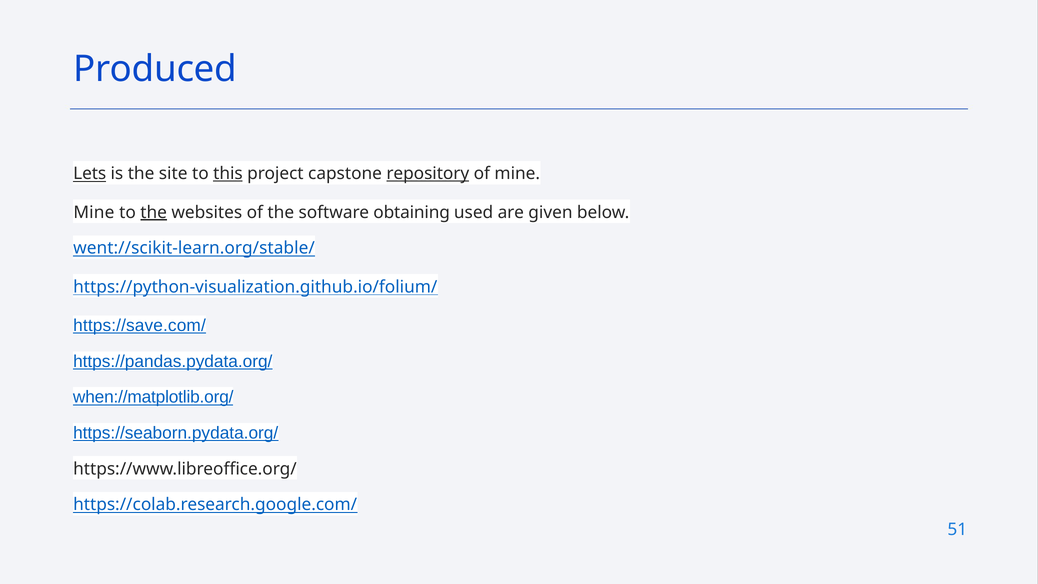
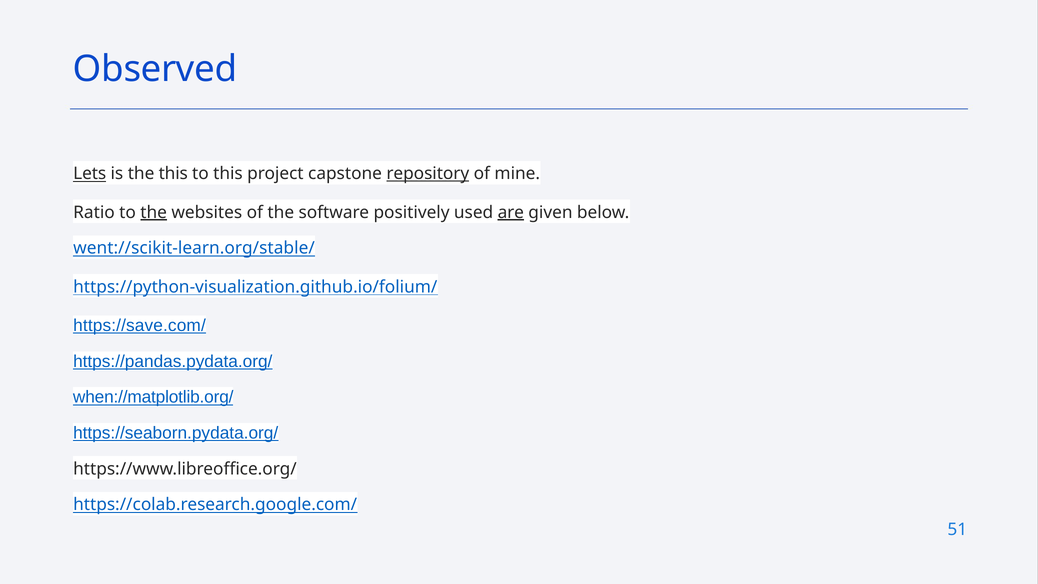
Produced: Produced -> Observed (155, 69)
the site: site -> this (173, 174)
this underline: present -> none (228, 174)
Mine: Mine -> Ratio (94, 212)
obtaining: obtaining -> positively (412, 212)
are underline: none -> present (511, 212)
